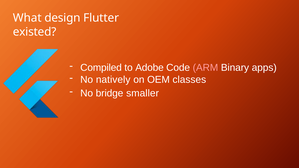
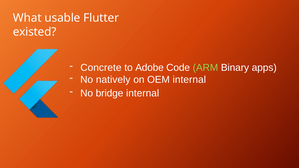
design: design -> usable (62, 18)
Compiled: Compiled -> Concrete (101, 68)
ARM colour: pink -> light green (205, 68)
OEM classes: classes -> internal (189, 80)
bridge smaller: smaller -> internal (143, 93)
